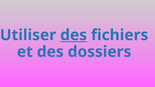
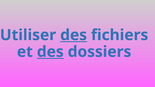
des underline: none -> present (50, 52)
